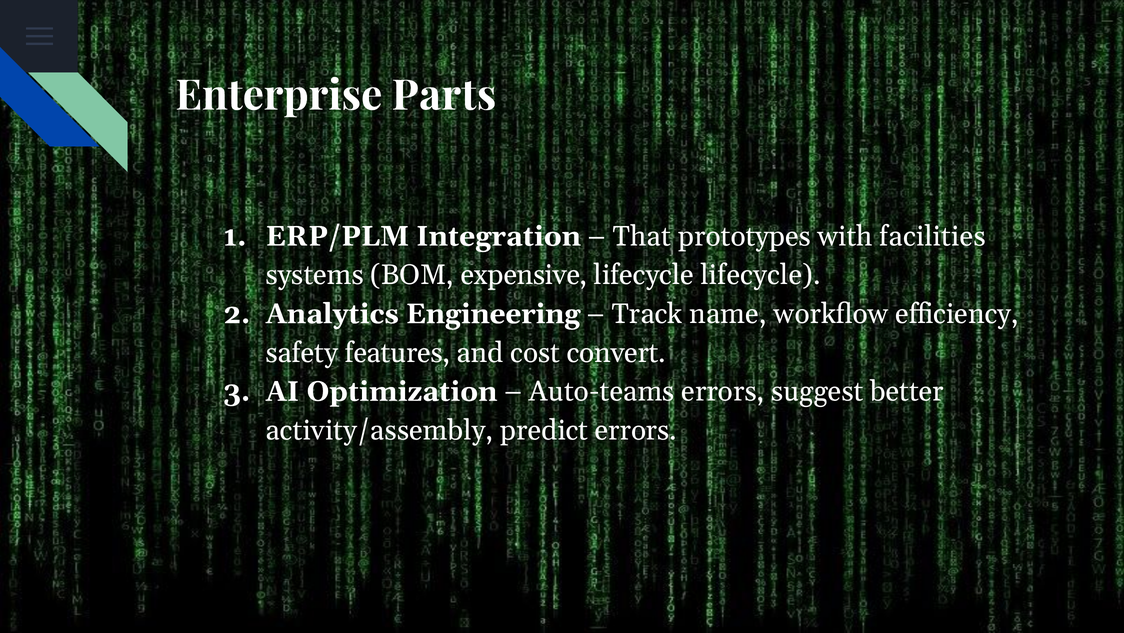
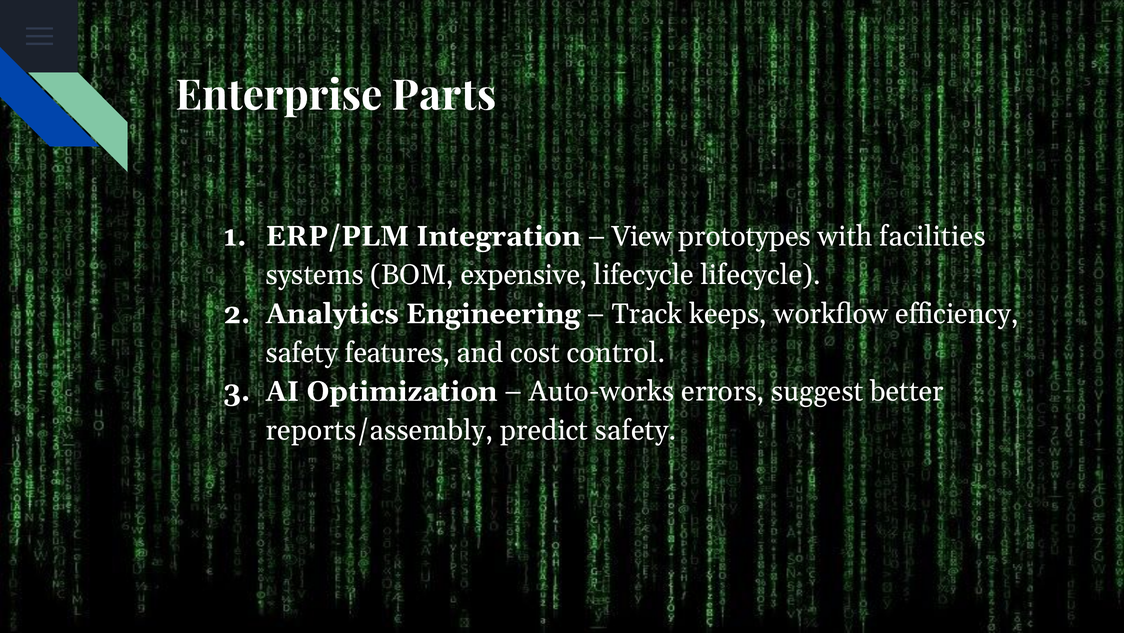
That: That -> View (642, 236)
name: name -> keeps (728, 314)
convert: convert -> control (616, 352)
Auto-teams: Auto-teams -> Auto-works (602, 391)
activity/assembly: activity/assembly -> reports/assembly (379, 430)
predict errors: errors -> safety (636, 430)
